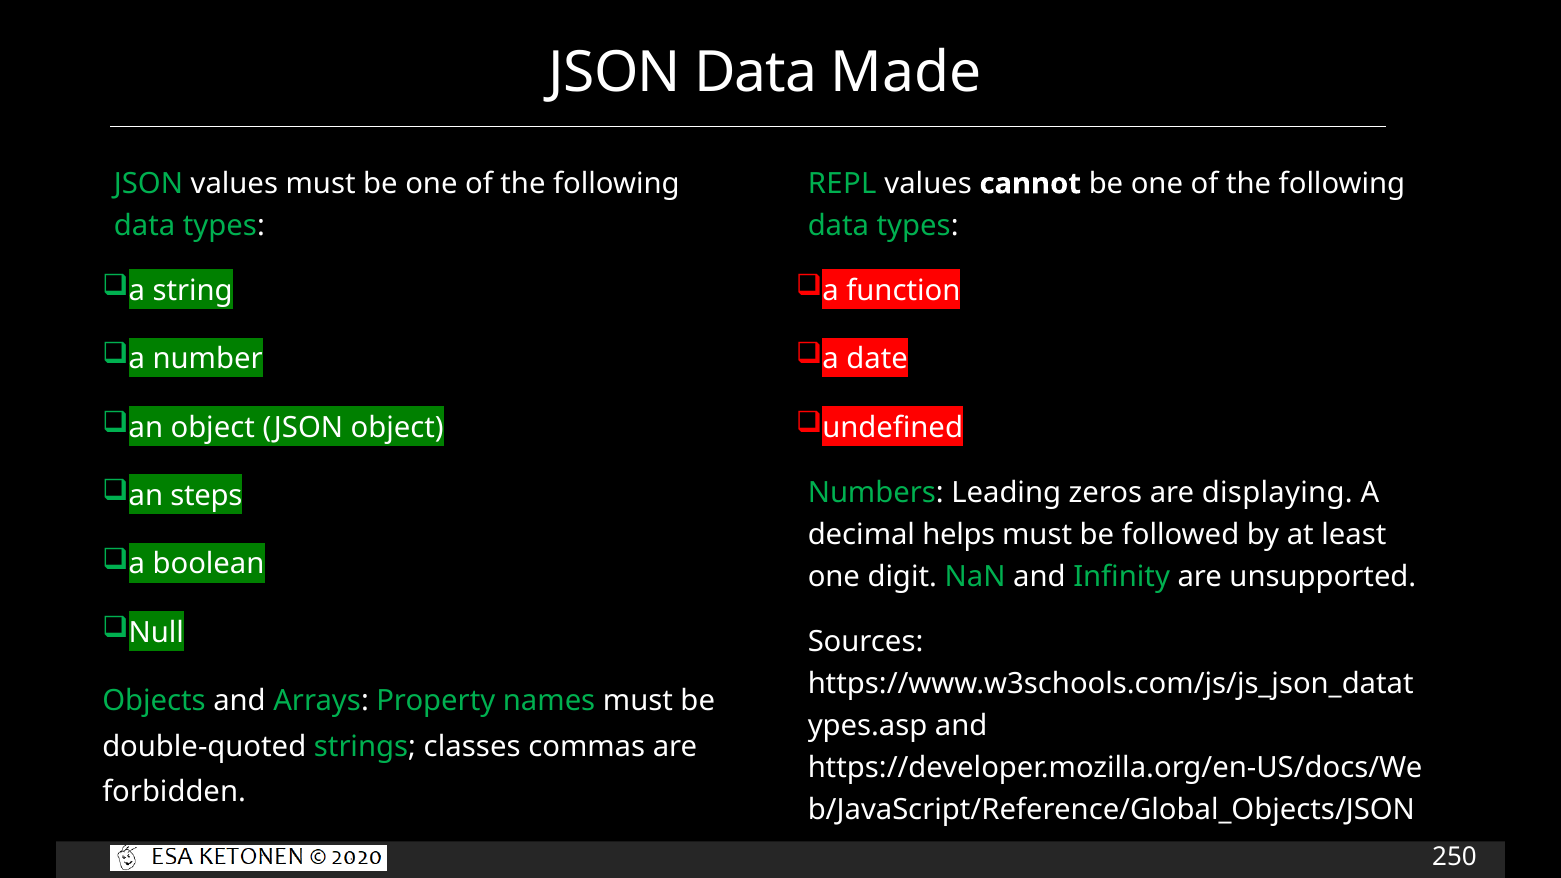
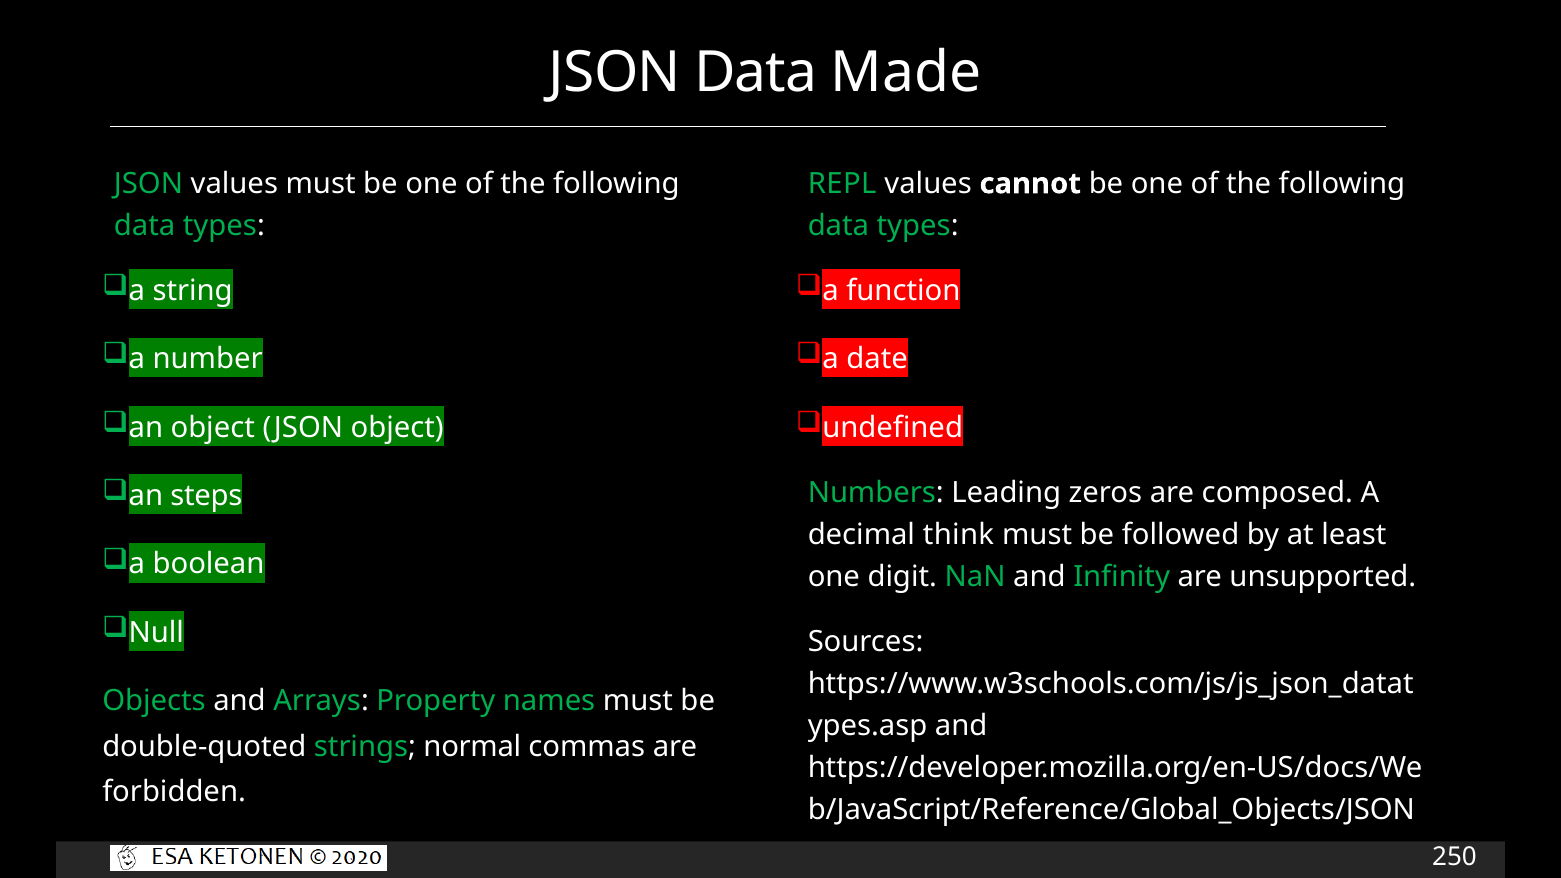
displaying: displaying -> composed (1277, 492)
helps: helps -> think (958, 535)
classes: classes -> normal (472, 747)
